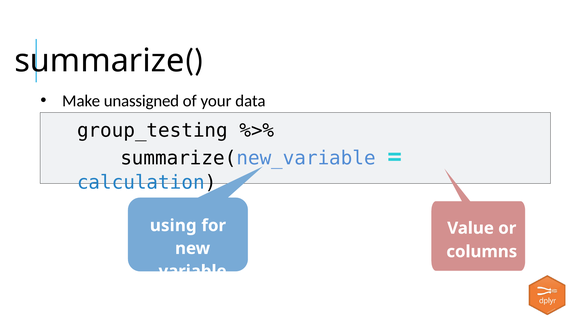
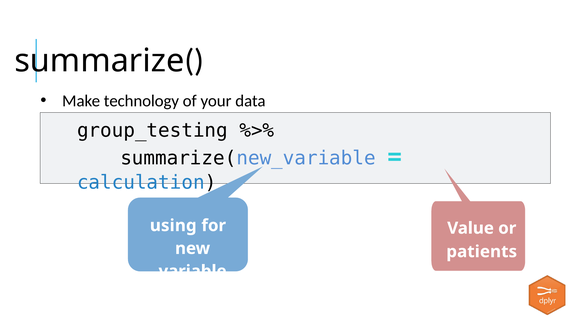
unassigned: unassigned -> technology (141, 101)
columns: columns -> patients (482, 252)
